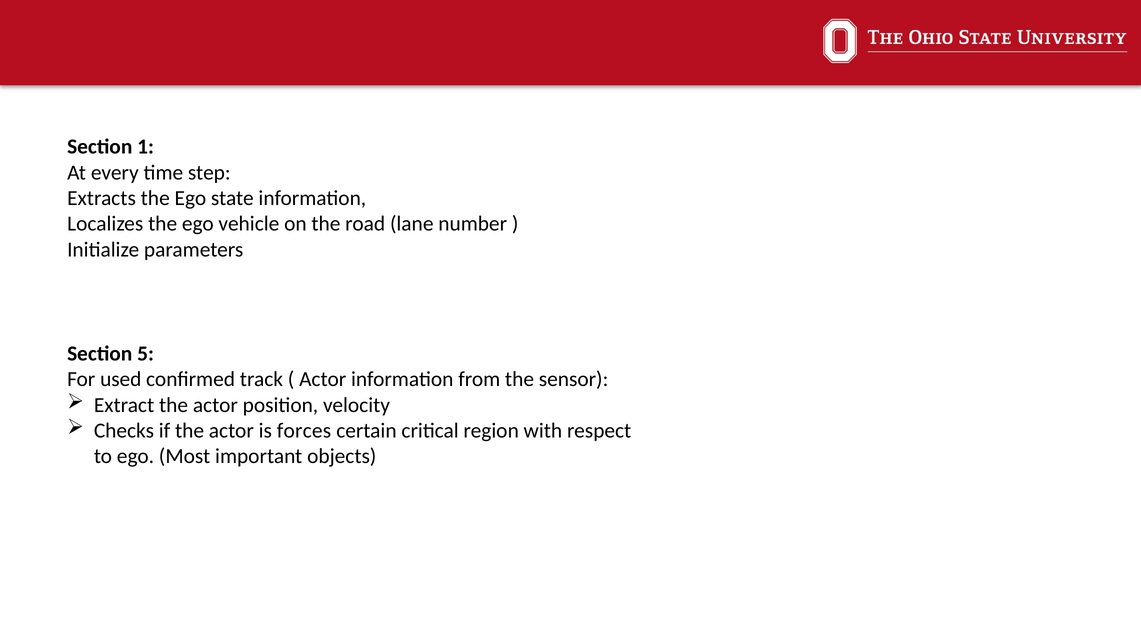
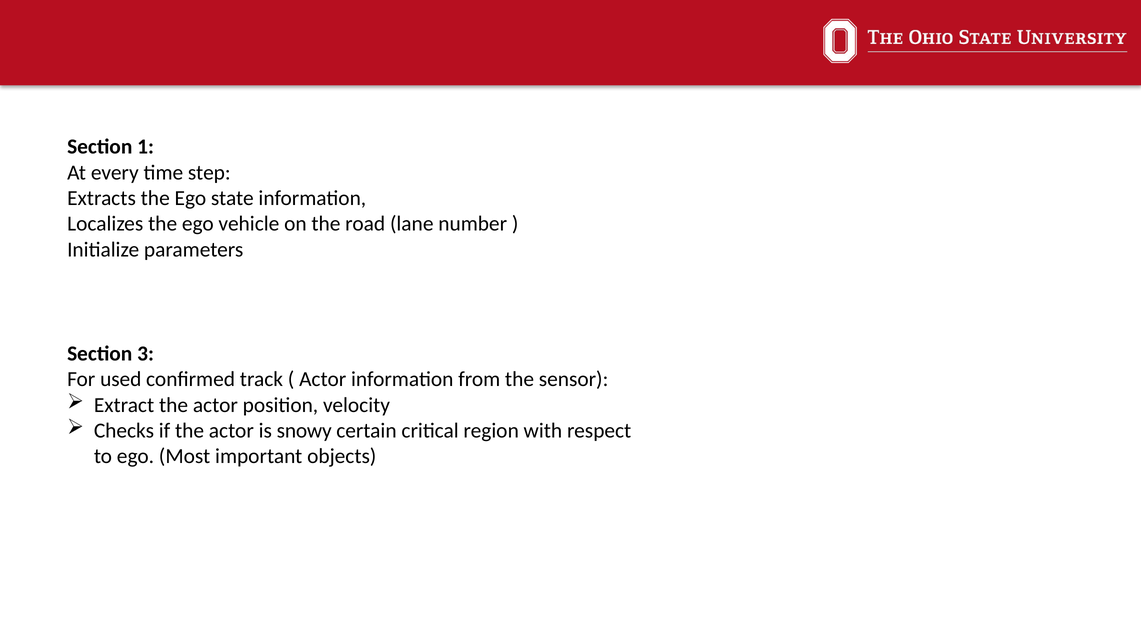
5: 5 -> 3 (146, 354)
forces: forces -> snowy (304, 431)
